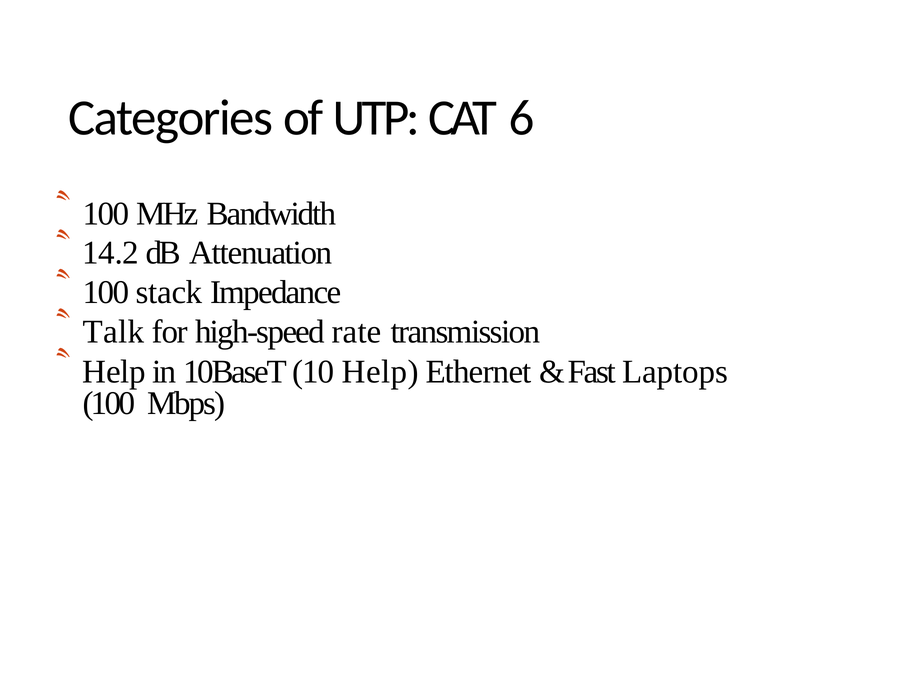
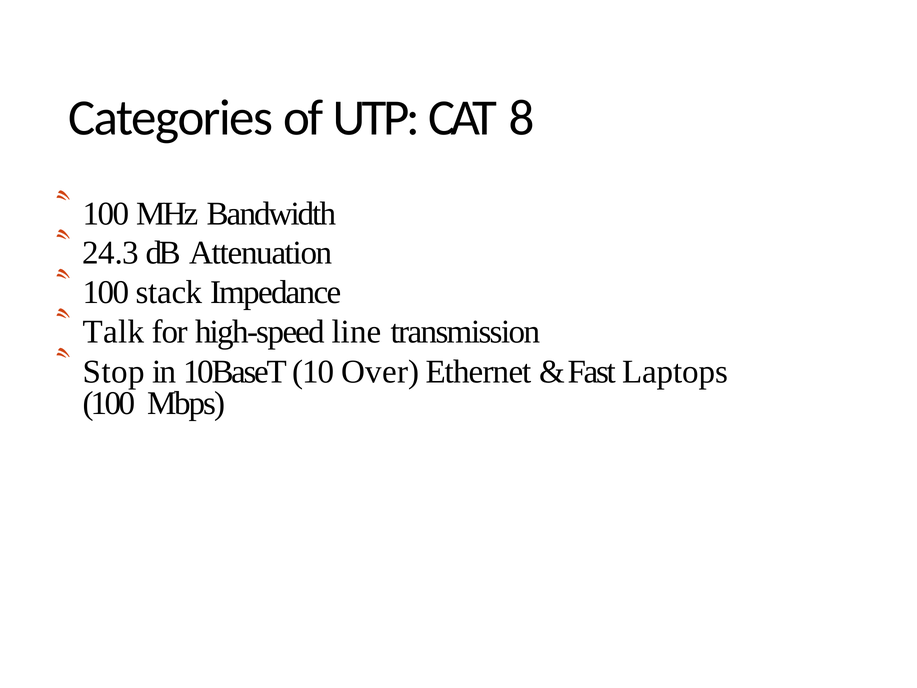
6: 6 -> 8 (521, 118)
14.2: 14.2 -> 24.3 (111, 253)
rate: rate -> line (357, 332)
Help: Help -> Stop (114, 372)
10 Help: Help -> Over (380, 372)
